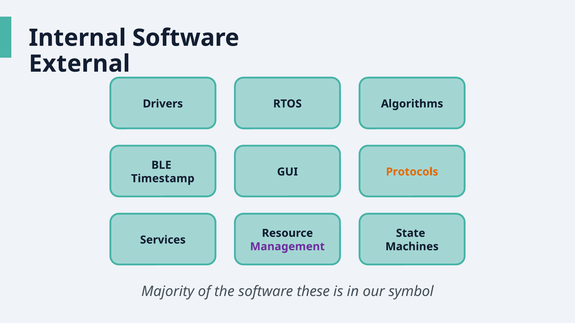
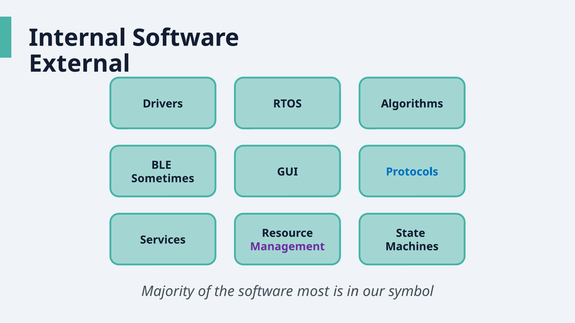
Protocols colour: orange -> blue (412, 172)
Timestamp: Timestamp -> Sometimes (163, 179)
these: these -> most (313, 292)
